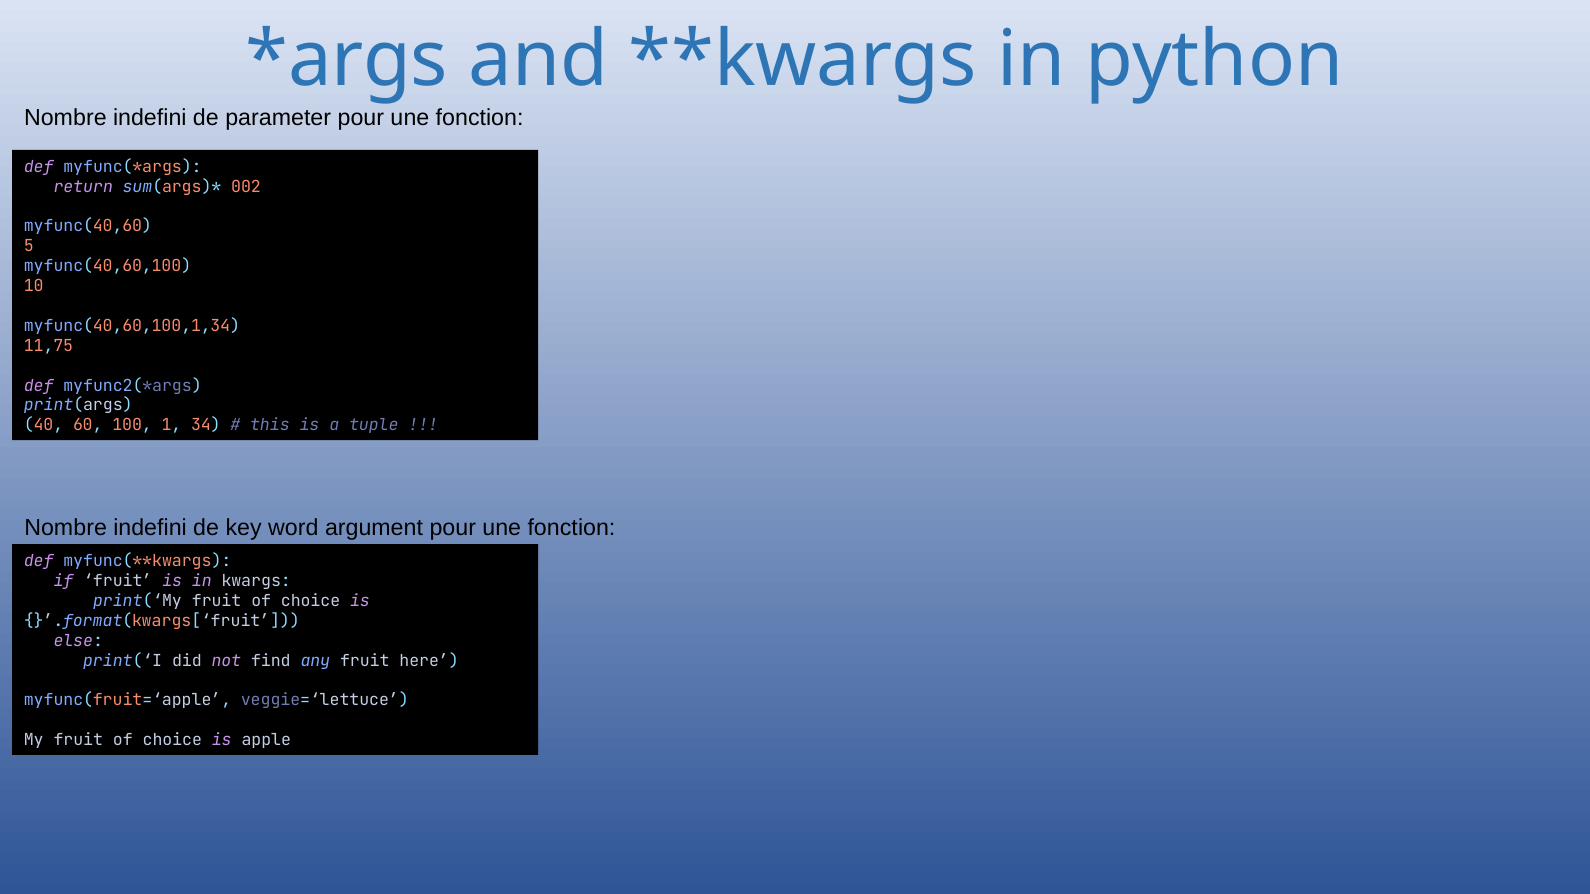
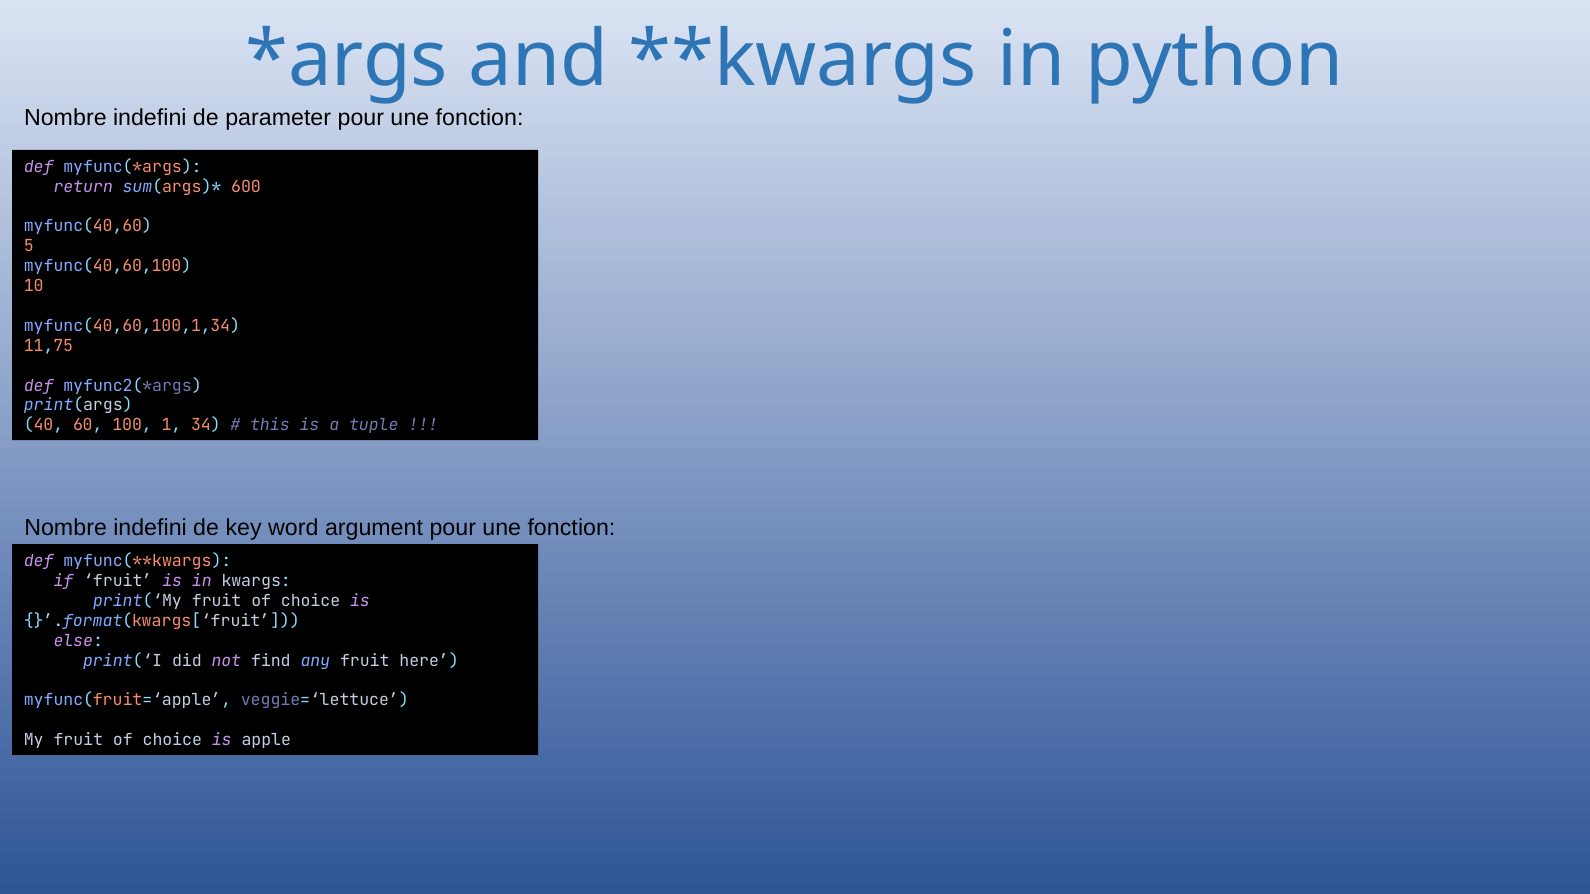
002: 002 -> 600 (246, 187)
